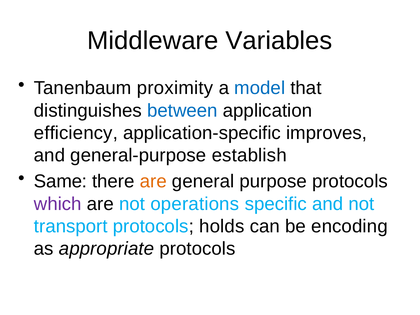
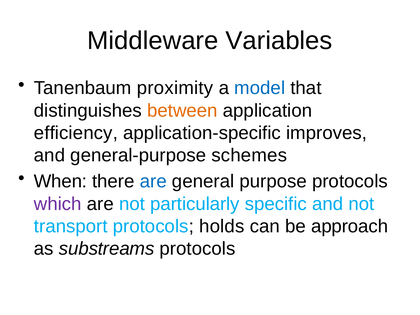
between colour: blue -> orange (182, 111)
establish: establish -> schemes (249, 155)
Same: Same -> When (60, 181)
are colour: orange -> blue (153, 181)
operations: operations -> particularly (195, 204)
encoding: encoding -> approach (350, 226)
appropriate: appropriate -> substreams (107, 249)
